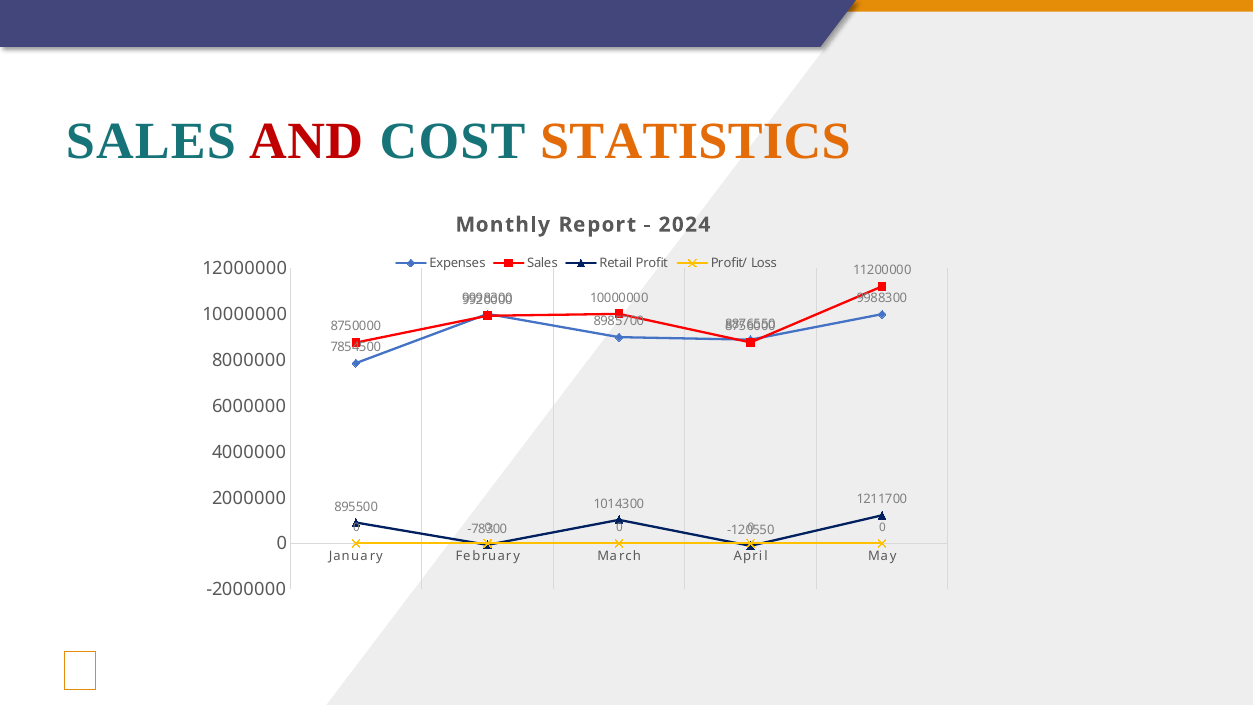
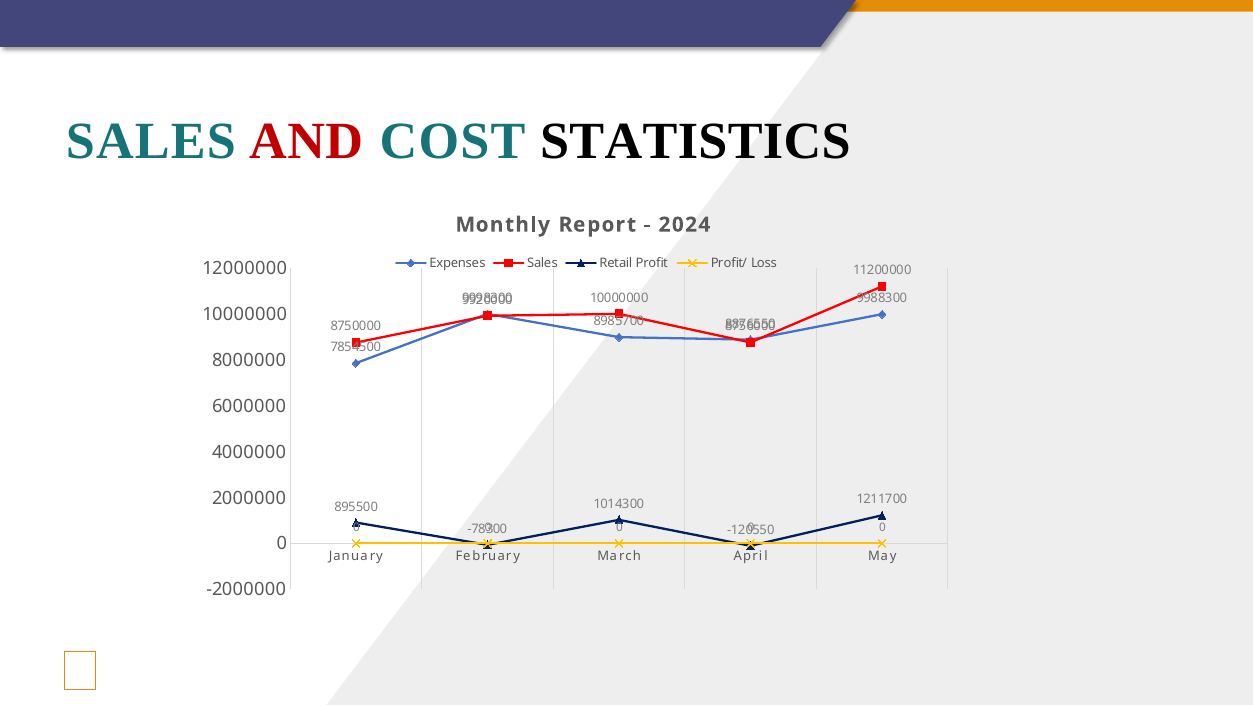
STATISTICS colour: orange -> black (695, 141)
